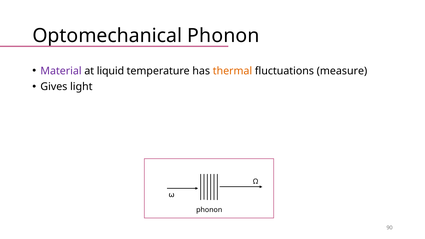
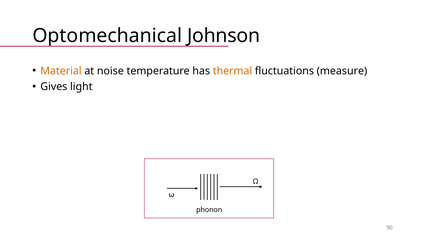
Phonon: Phonon -> Johnson (224, 36)
Material colour: purple -> orange (61, 71)
liquid: liquid -> noise (110, 71)
